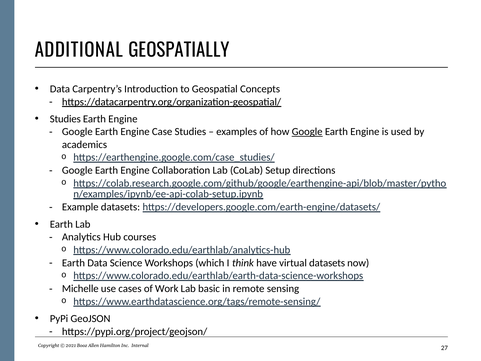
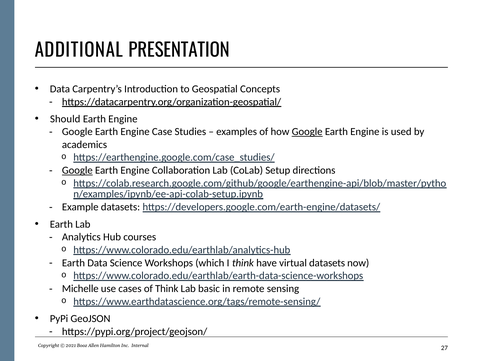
GEOSPATIALLY: GEOSPATIALLY -> PRESENTATION (179, 51)
Studies: Studies -> Should (65, 119)
Google underline: none -> present (77, 170)
of Work: Work -> Think (167, 289)
